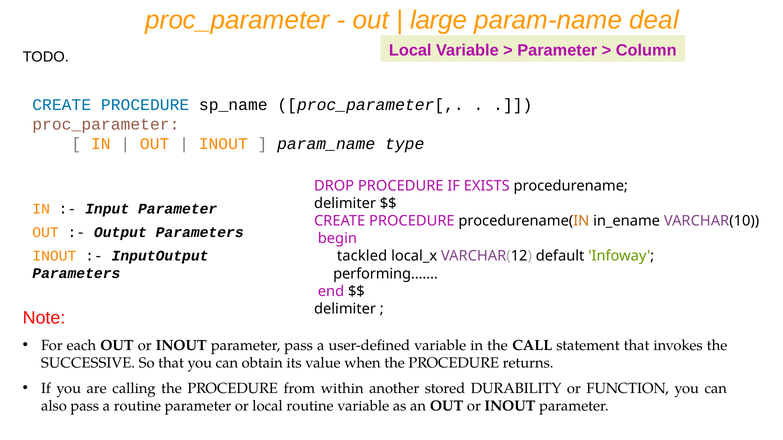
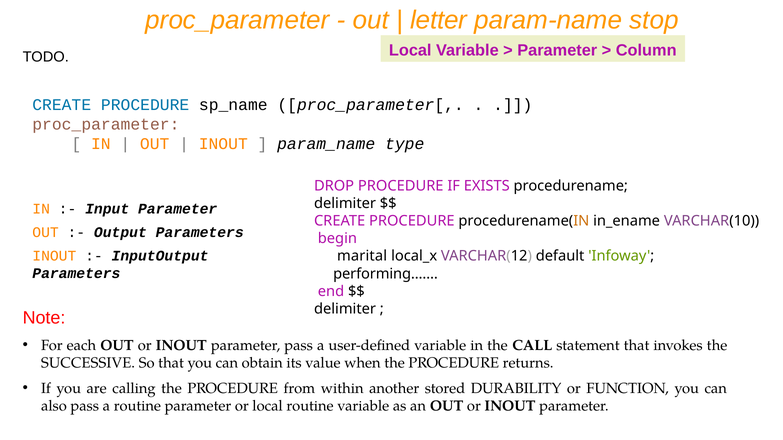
large: large -> letter (439, 20)
deal: deal -> stop (654, 20)
tackled: tackled -> marital (362, 256)
